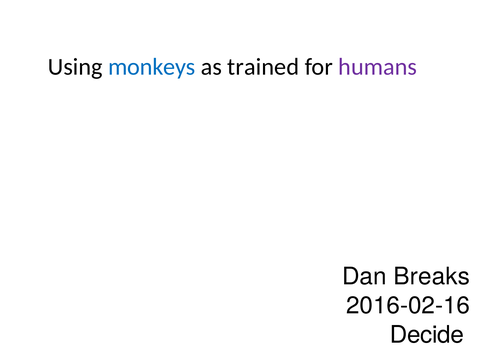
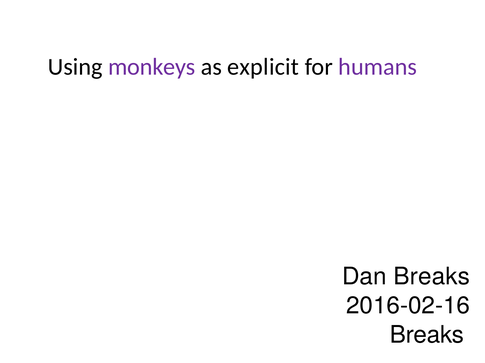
monkeys colour: blue -> purple (152, 67)
trained: trained -> explicit (263, 67)
Decide: Decide -> Breaks (427, 335)
